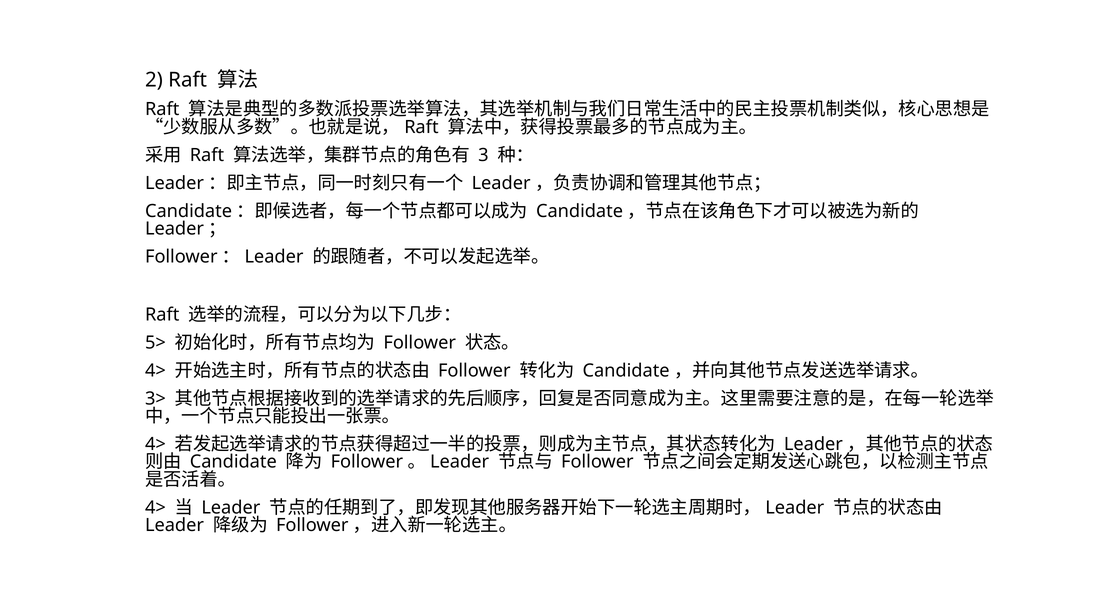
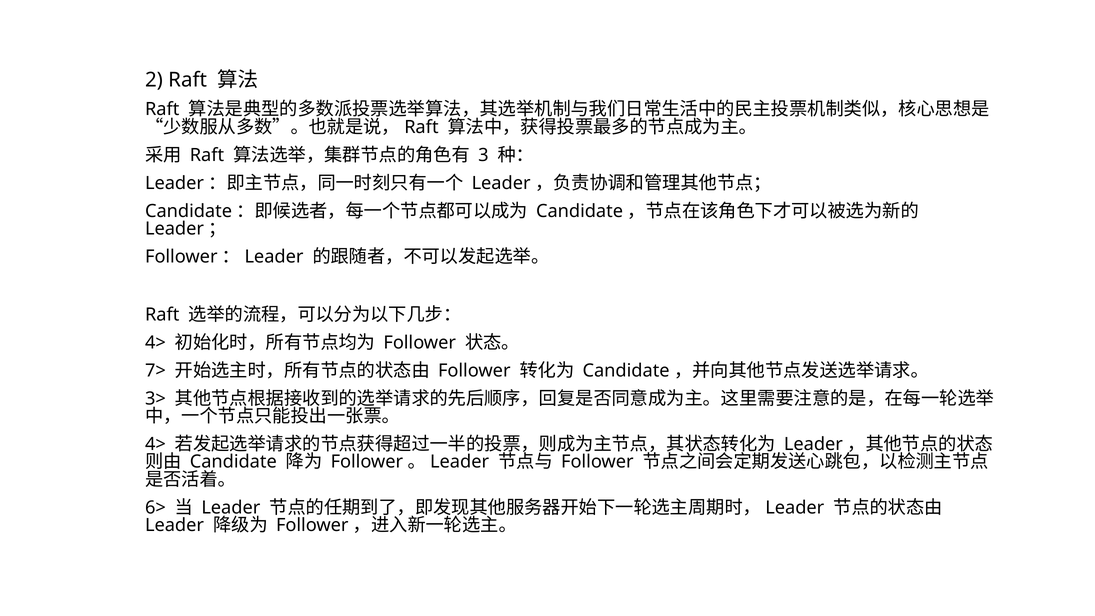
5>: 5> -> 4> (155, 343)
4>: 4> -> 7> (155, 371)
4>: 4> -> 6> (155, 508)
